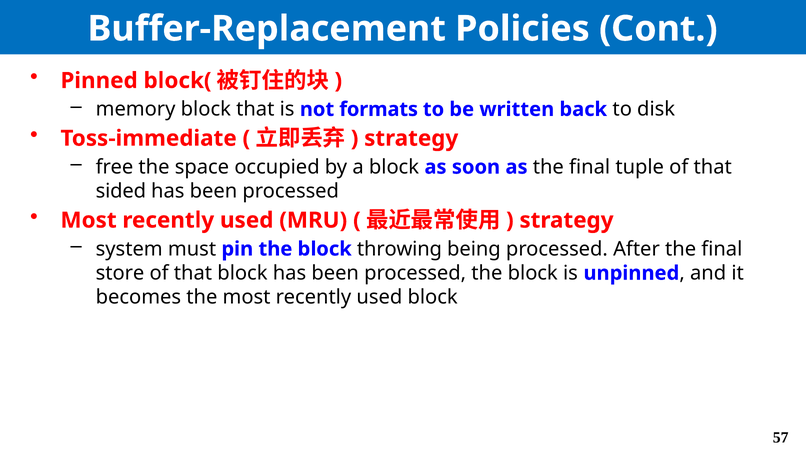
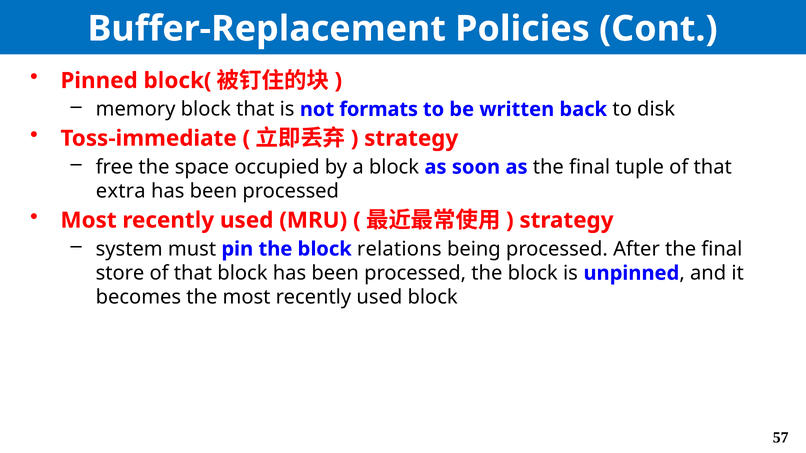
sided: sided -> extra (121, 191)
throwing: throwing -> relations (399, 249)
